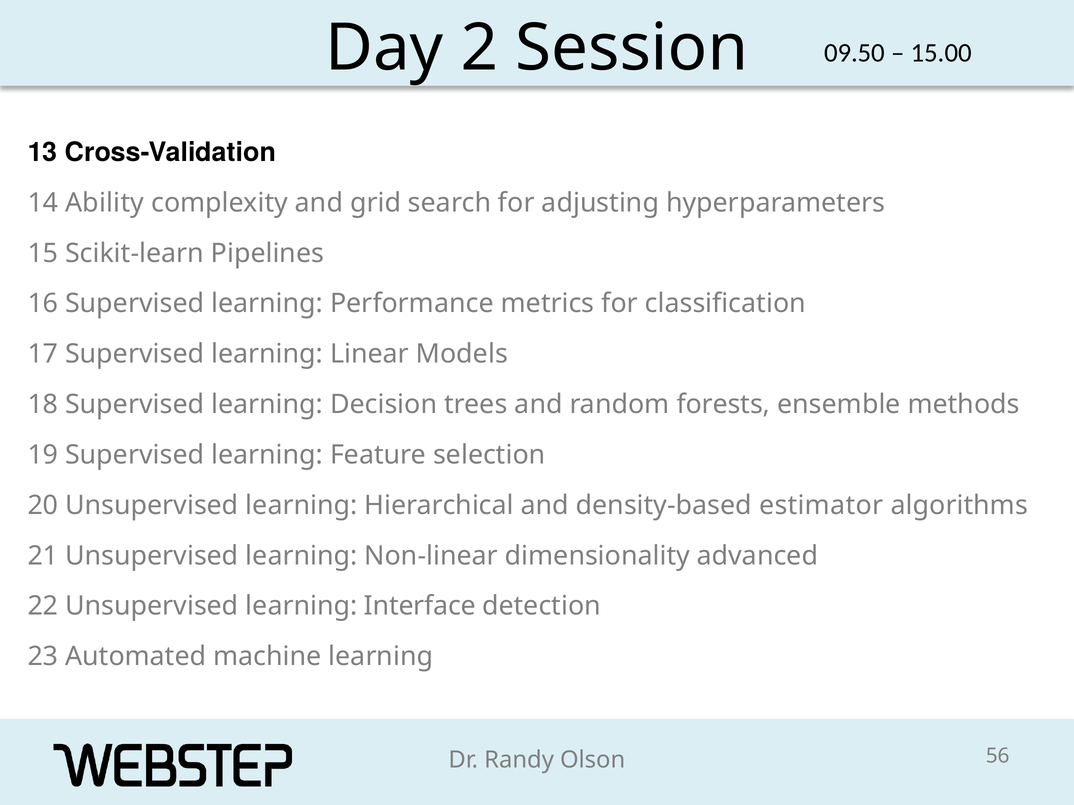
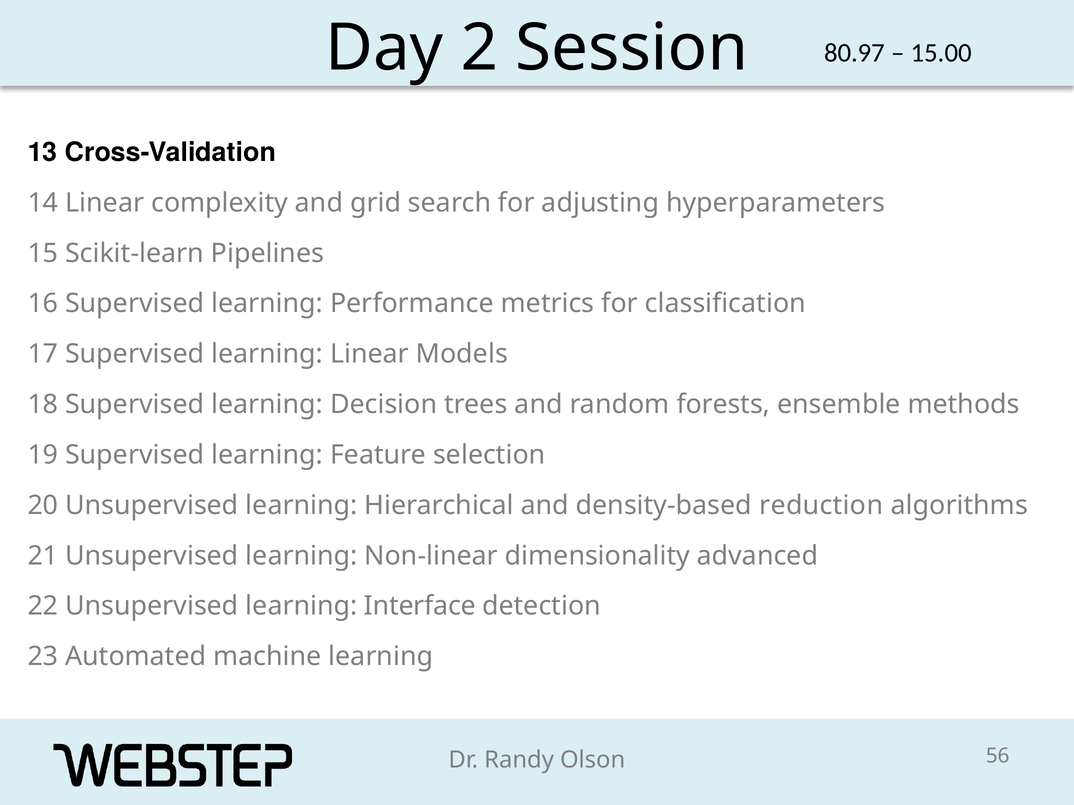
09.50: 09.50 -> 80.97 (855, 53)
14 Ability: Ability -> Linear (105, 203)
estimator: estimator -> reduction (821, 506)
